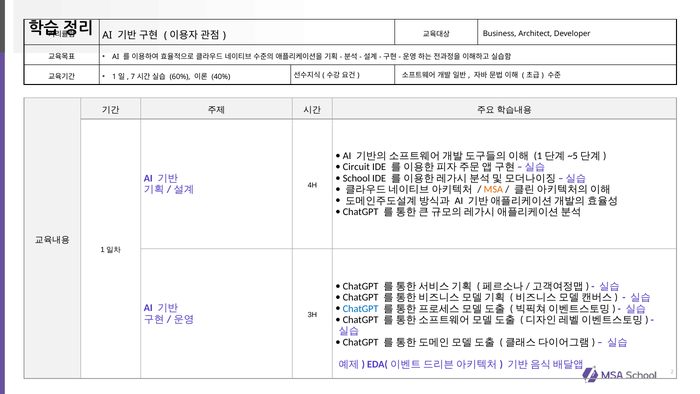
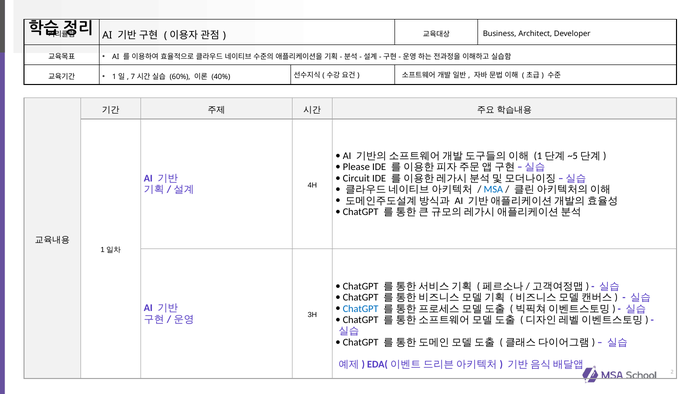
Circuit: Circuit -> Please (356, 167)
School: School -> Circuit (356, 178)
MSA colour: orange -> blue (493, 189)
